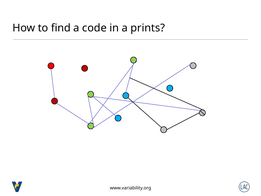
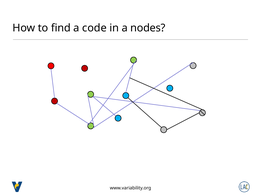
prints: prints -> nodes (148, 28)
